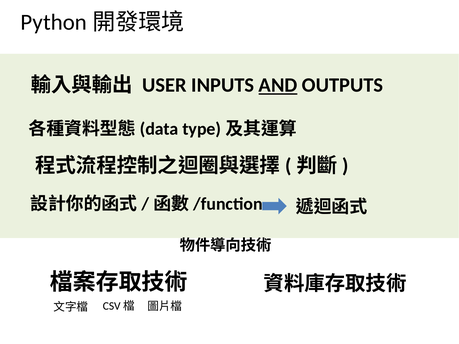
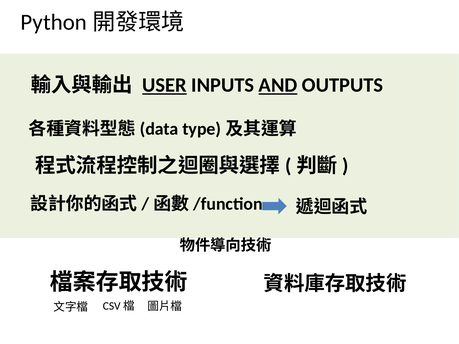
USER underline: none -> present (164, 85)
